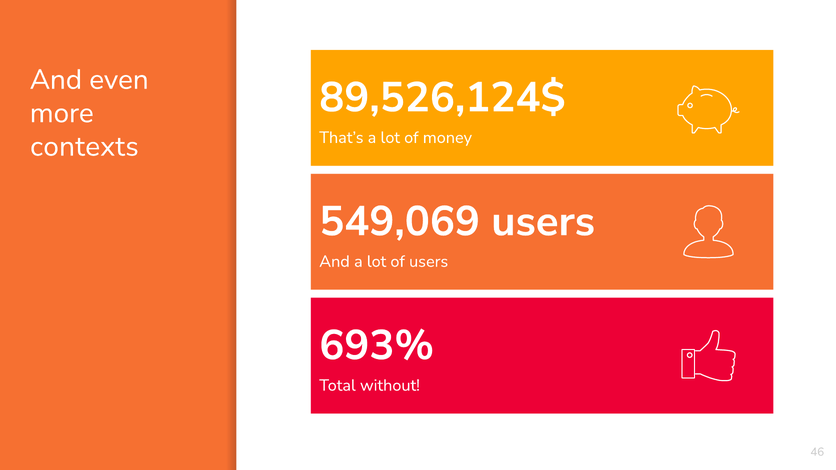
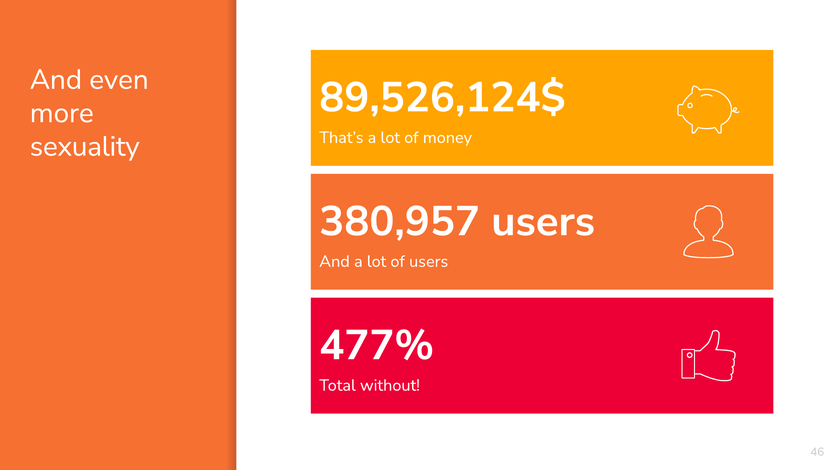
contexts: contexts -> sexuality (85, 147)
549,069: 549,069 -> 380,957 (400, 222)
693%: 693% -> 477% (377, 346)
